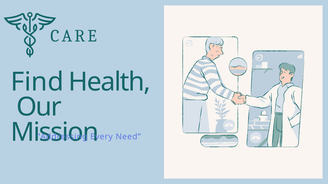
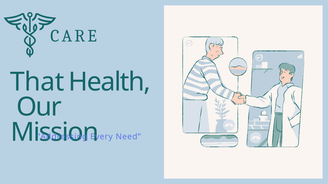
Find: Find -> That (37, 82)
